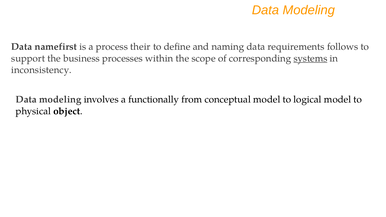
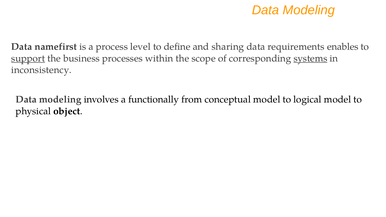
their: their -> level (140, 47)
naming: naming -> sharing (228, 47)
follows: follows -> enables (343, 47)
support underline: none -> present (28, 58)
